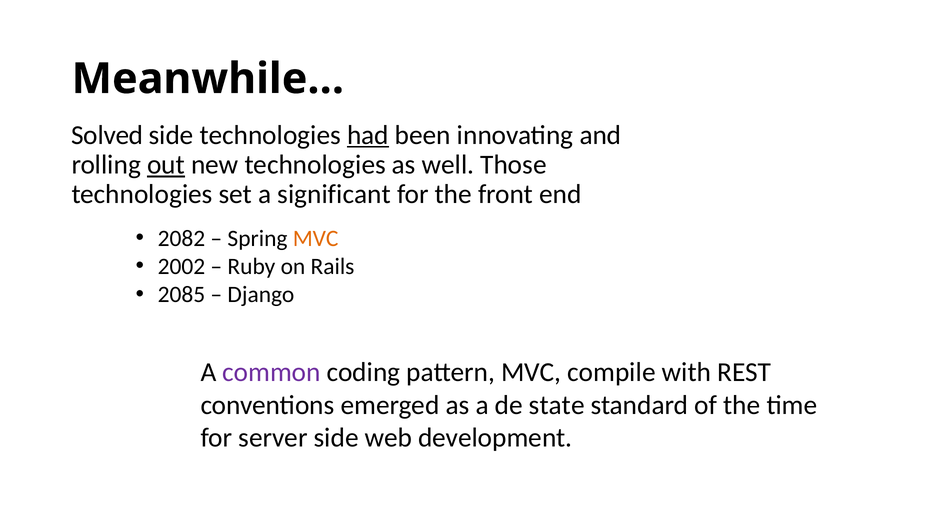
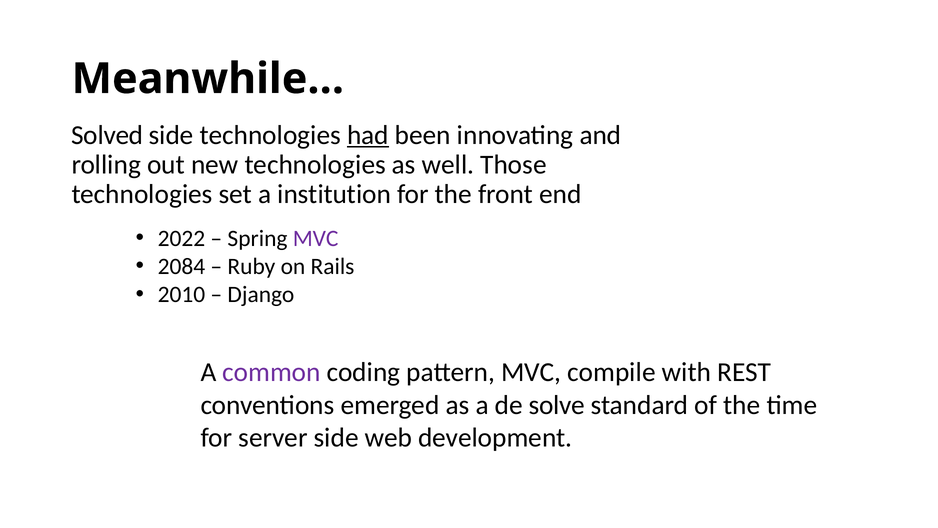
out underline: present -> none (166, 165)
significant: significant -> institution (334, 194)
2082: 2082 -> 2022 (181, 238)
MVC colour: orange -> purple (316, 238)
2002: 2002 -> 2084 (181, 266)
2085: 2085 -> 2010 (181, 294)
state: state -> solve (557, 405)
